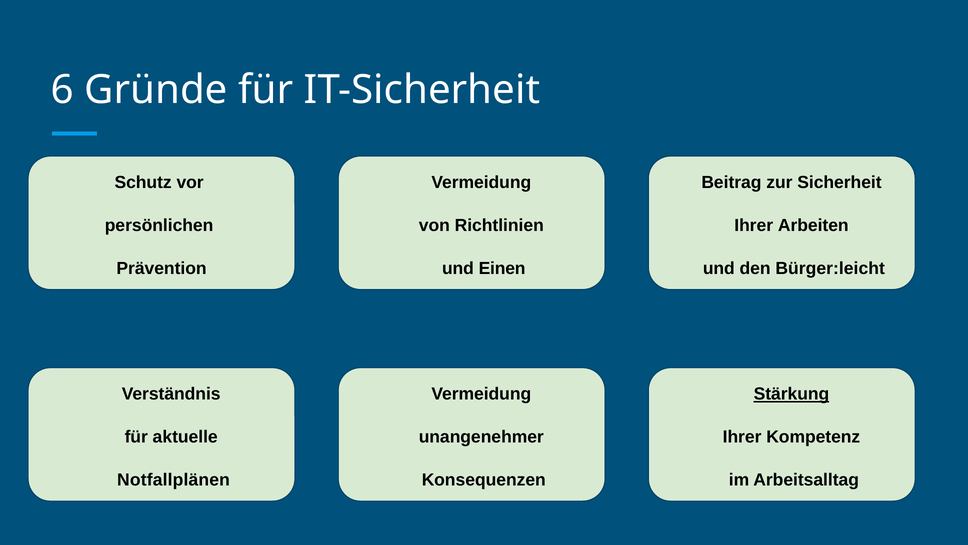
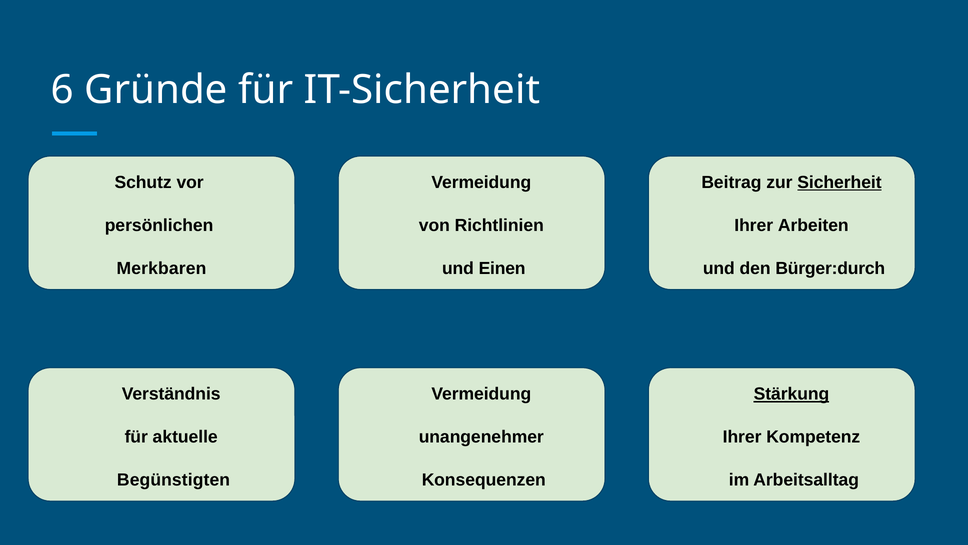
Sicherheit underline: none -> present (839, 182)
Prävention: Prävention -> Merkbaren (161, 268)
Bürger:leicht: Bürger:leicht -> Bürger:durch (830, 268)
Notfallplänen: Notfallplänen -> Begünstigten (174, 480)
